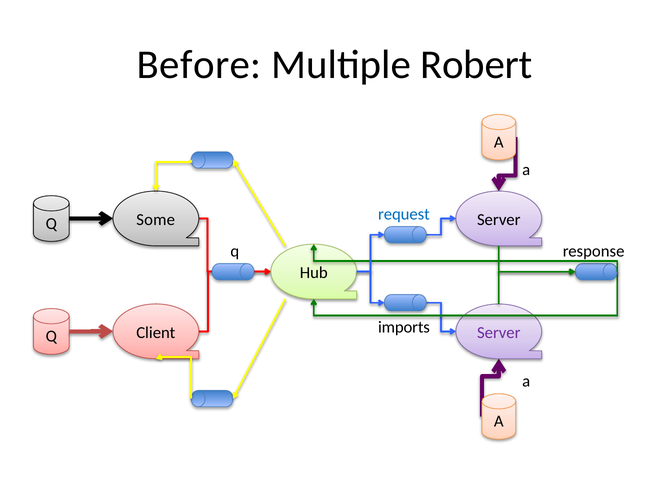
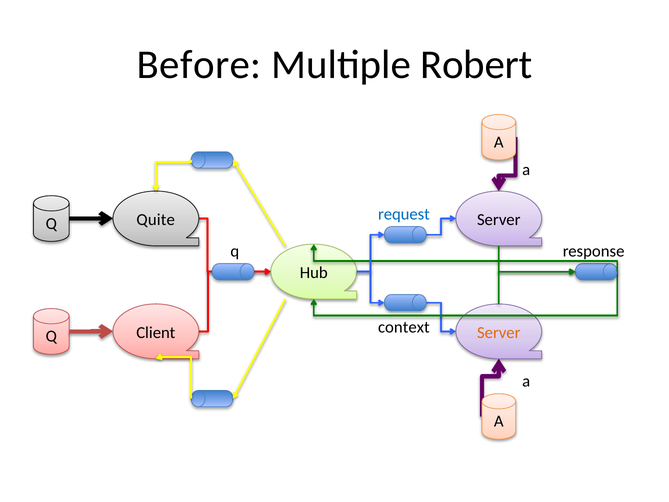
Some: Some -> Quite (156, 219)
imports: imports -> context (404, 327)
Server colour: purple -> orange (499, 332)
